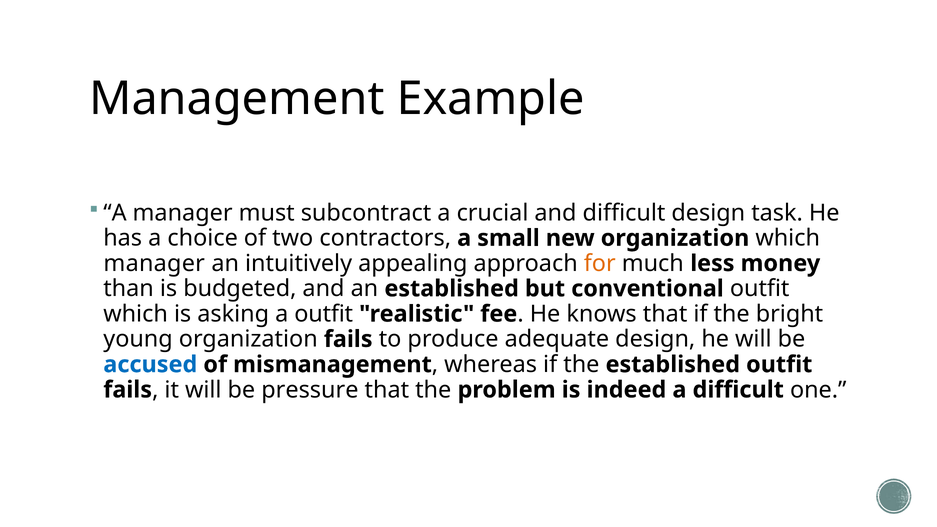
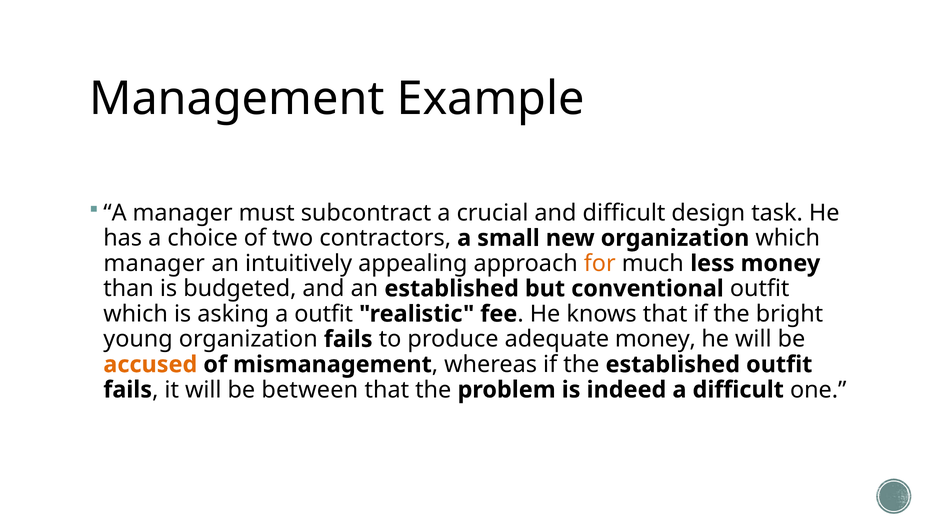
adequate design: design -> money (655, 339)
accused colour: blue -> orange (150, 365)
pressure: pressure -> between (310, 390)
